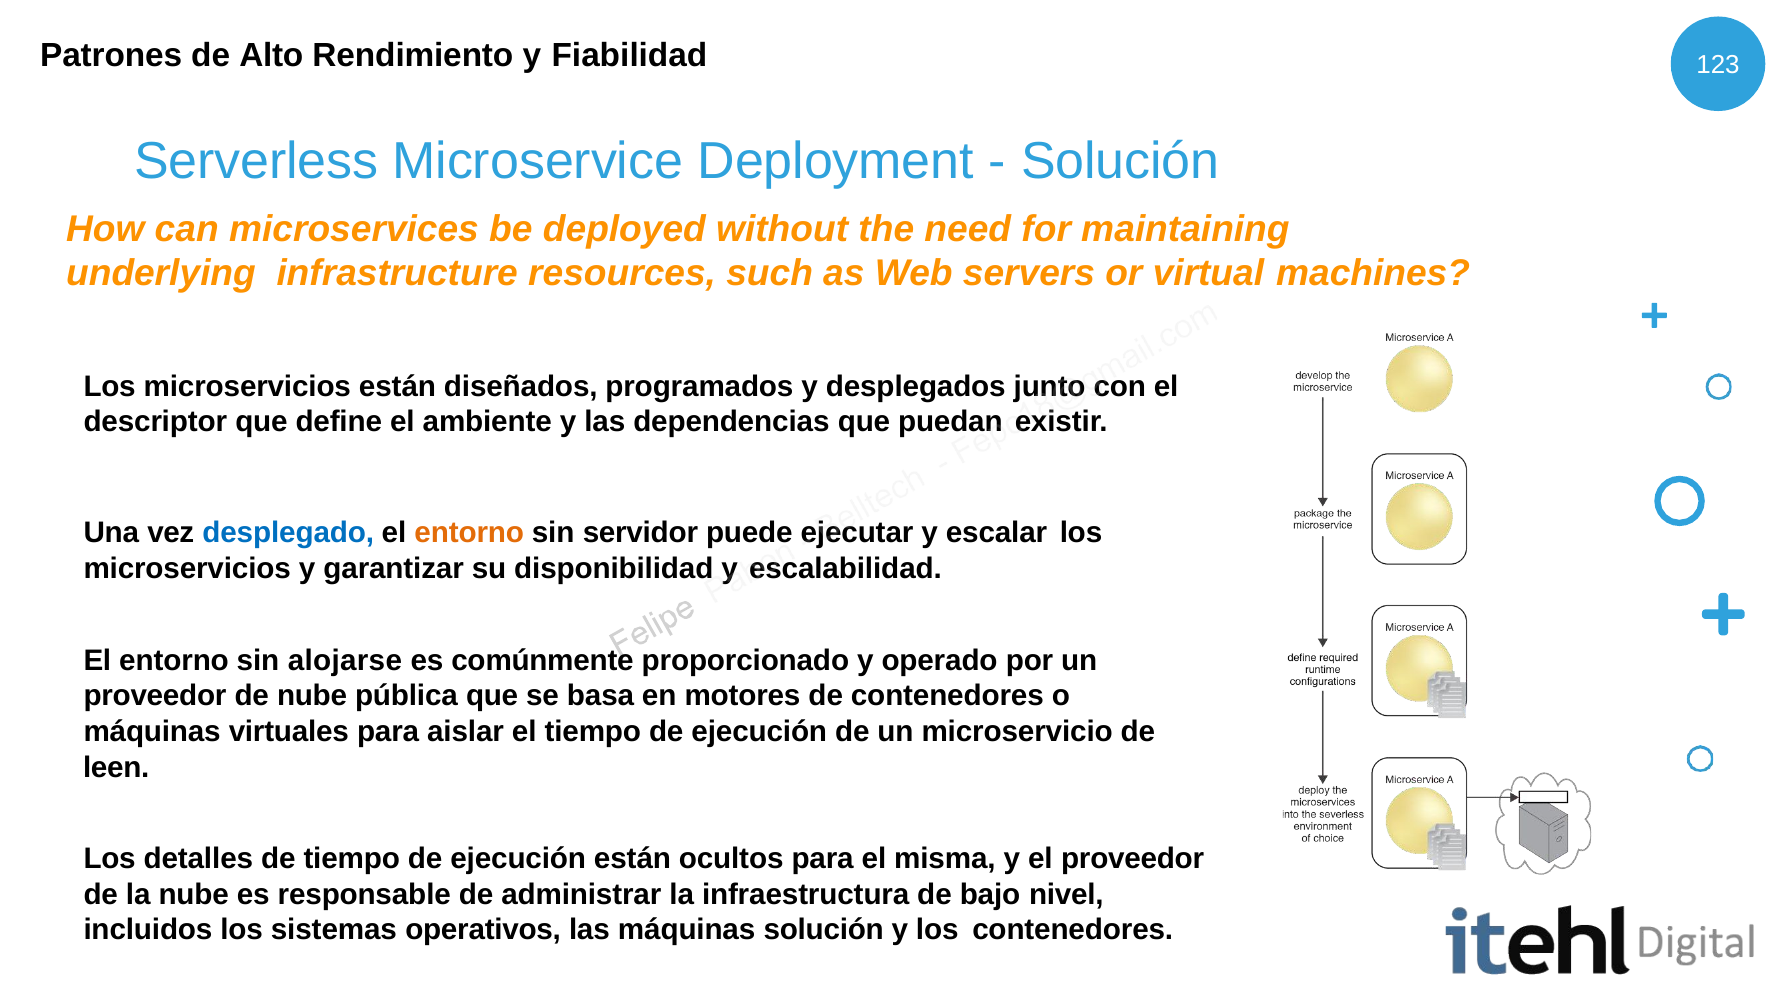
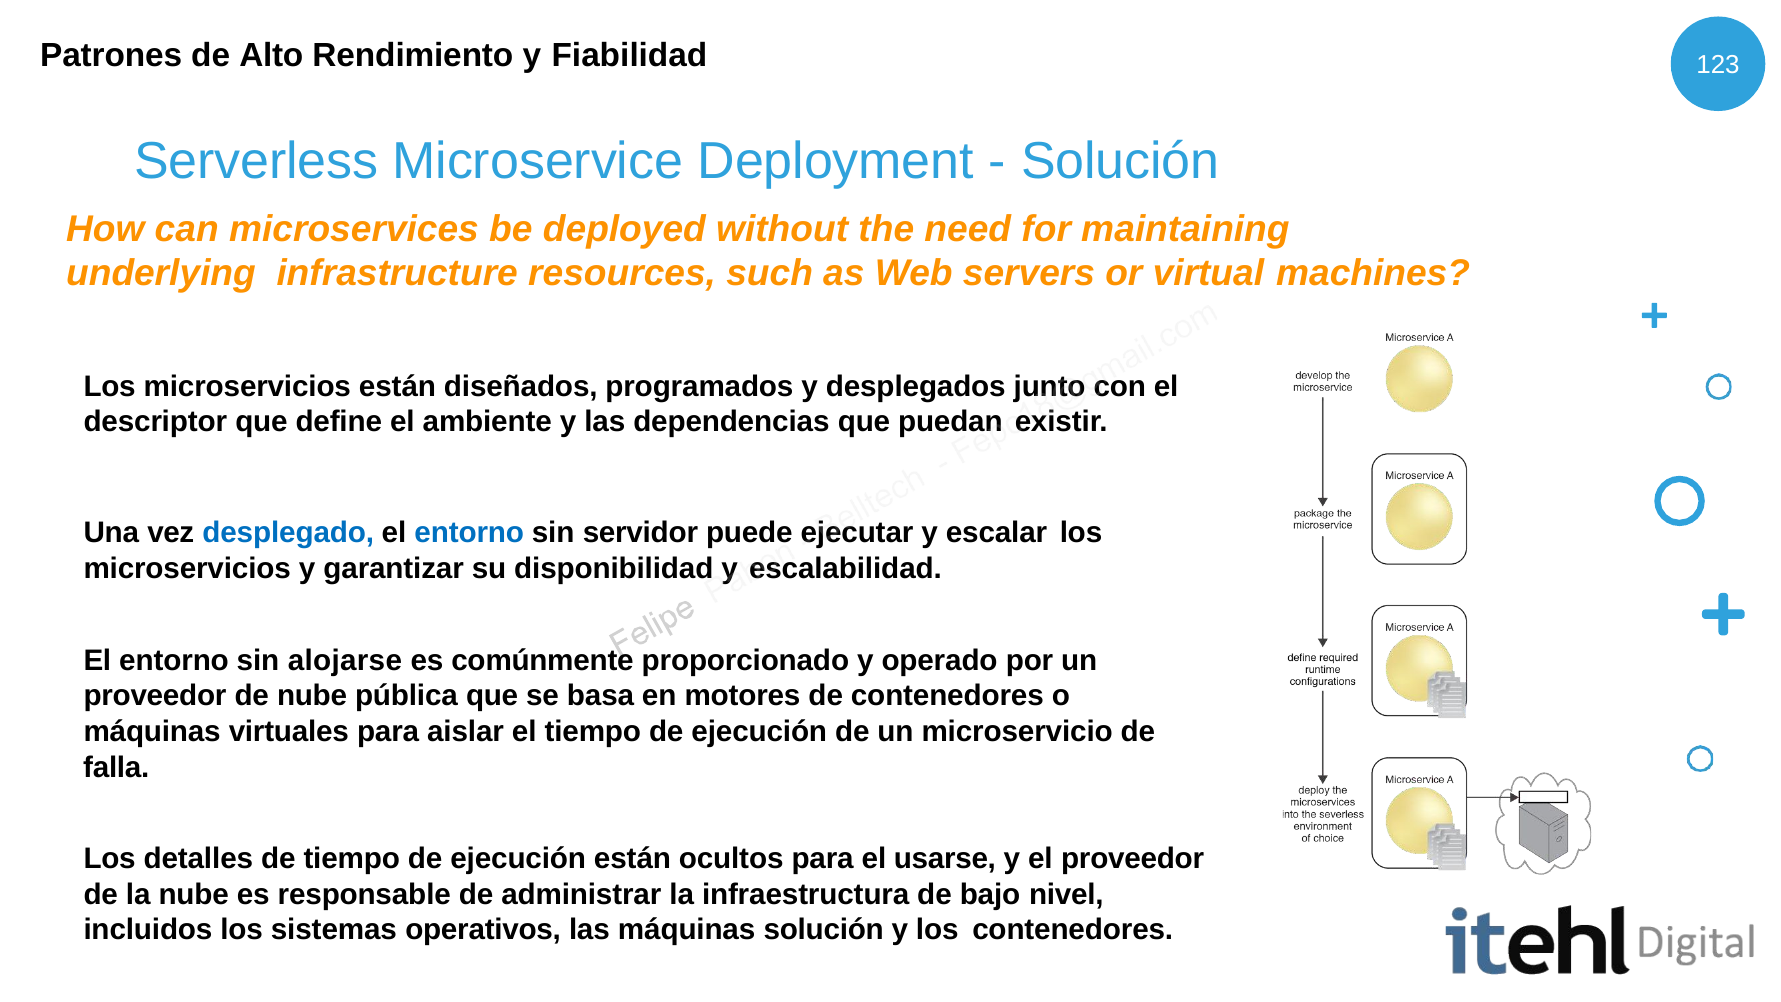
entorno colour: orange -> blue (469, 533)
leen: leen -> falla (116, 767)
misma: misma -> usarse (945, 859)
